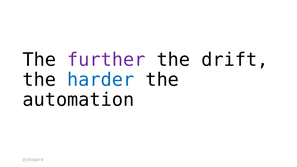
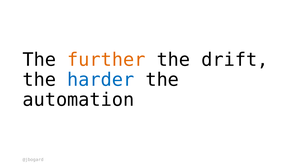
further colour: purple -> orange (106, 60)
